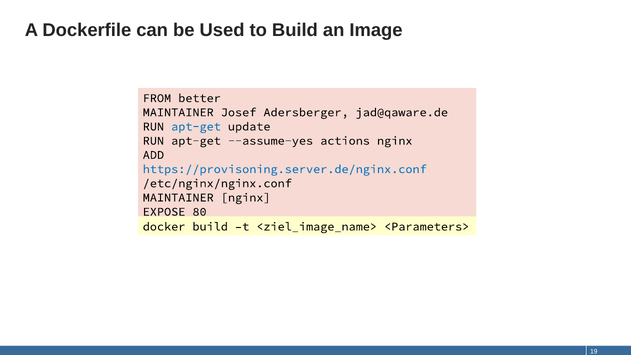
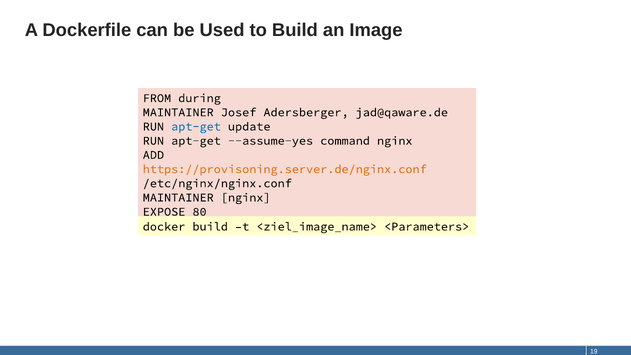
better: better -> during (200, 98)
actions: actions -> command (345, 141)
https://provisoning.server.de/nginx.conf colour: blue -> orange (285, 169)
